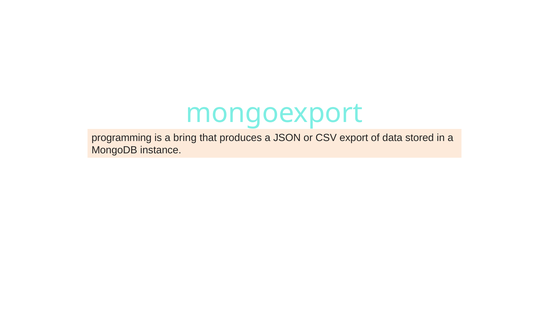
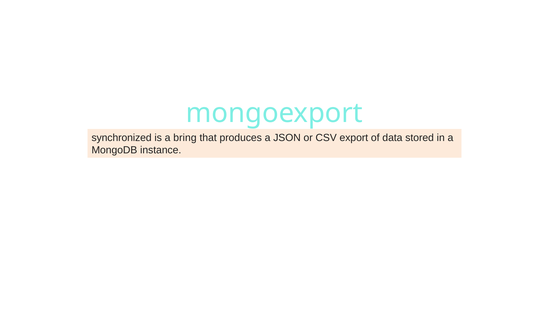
programming: programming -> synchronized (122, 138)
